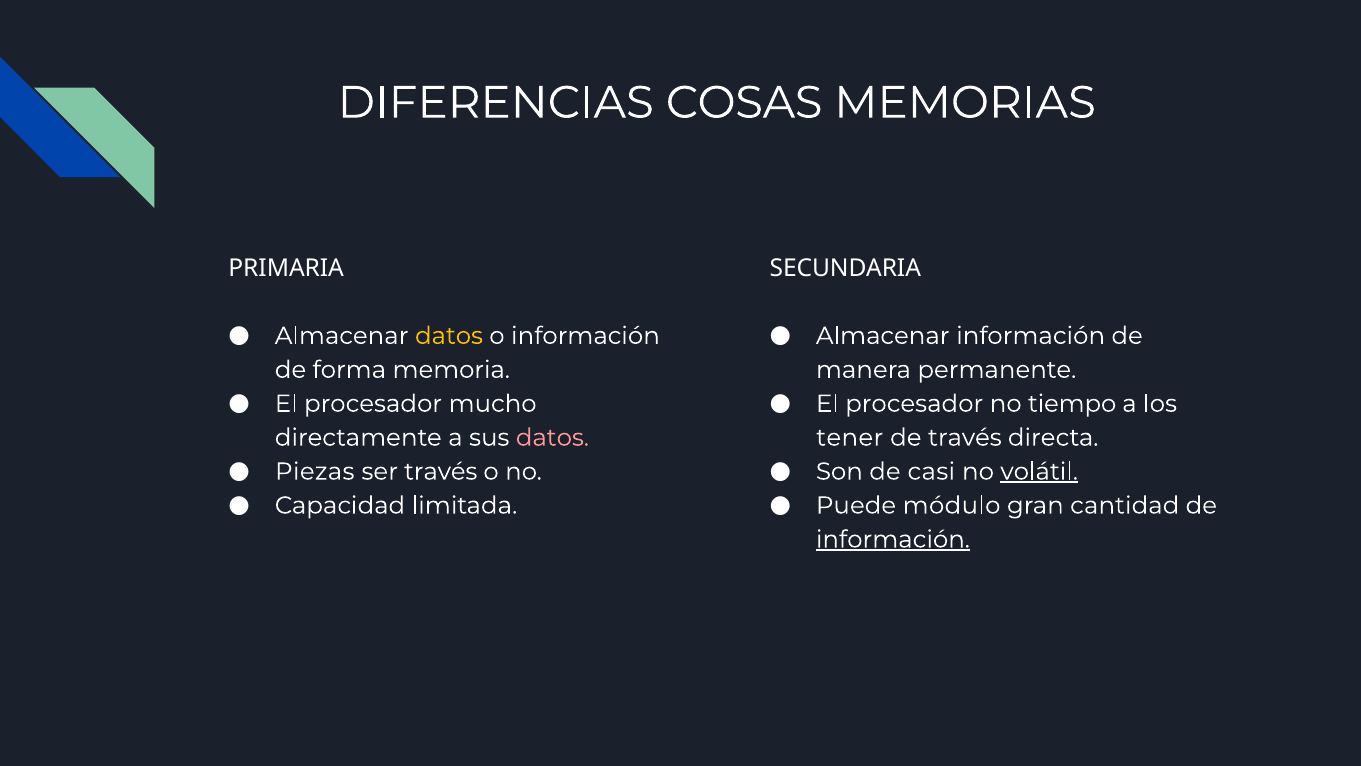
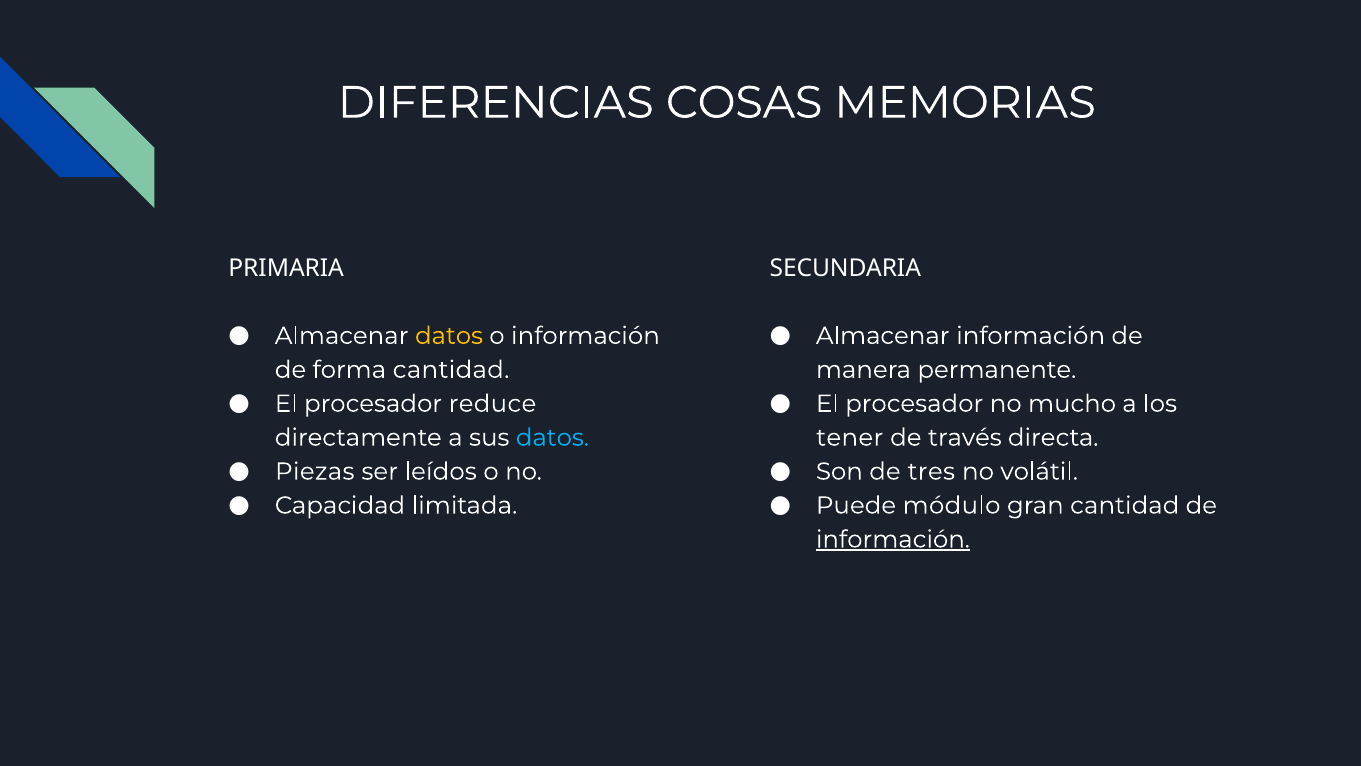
forma memoria: memoria -> cantidad (451, 370)
mucho: mucho -> reduce (492, 403)
tiempo: tiempo -> mucho (1072, 403)
datos colour: pink -> light blue (552, 437)
ser través: través -> leídos (441, 471)
casi: casi -> tres (931, 471)
volátil underline: present -> none (1039, 471)
